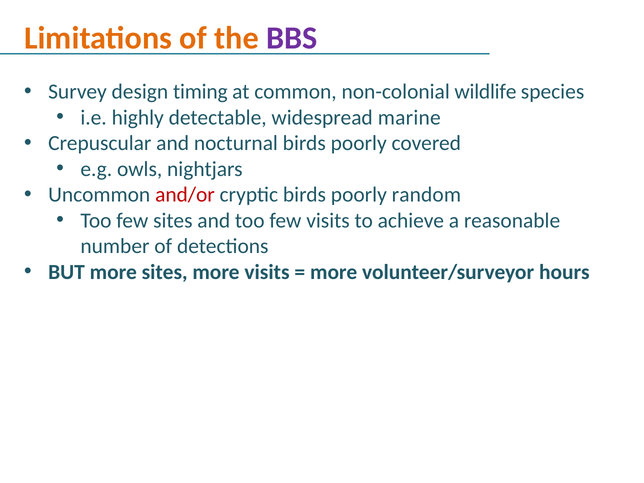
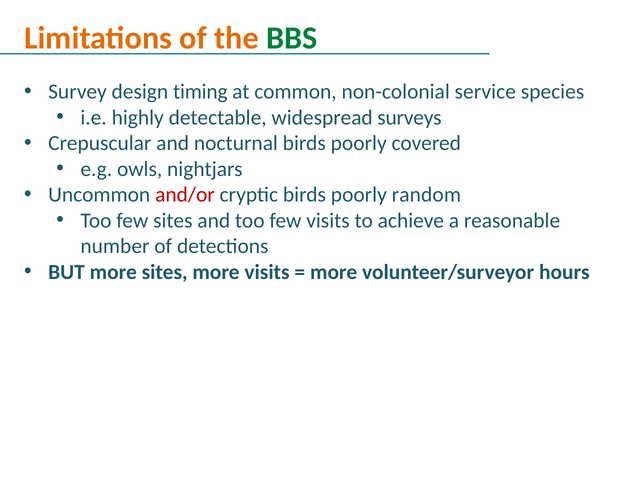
BBS colour: purple -> green (292, 38)
wildlife: wildlife -> service (485, 92)
marine: marine -> surveys (409, 117)
